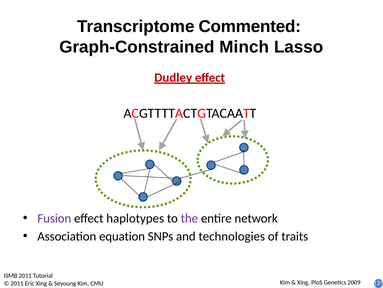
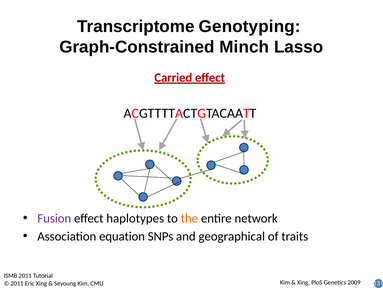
Commented: Commented -> Genotyping (250, 26)
Dudley: Dudley -> Carried (173, 77)
the colour: purple -> orange (189, 218)
technologies: technologies -> geographical (232, 236)
